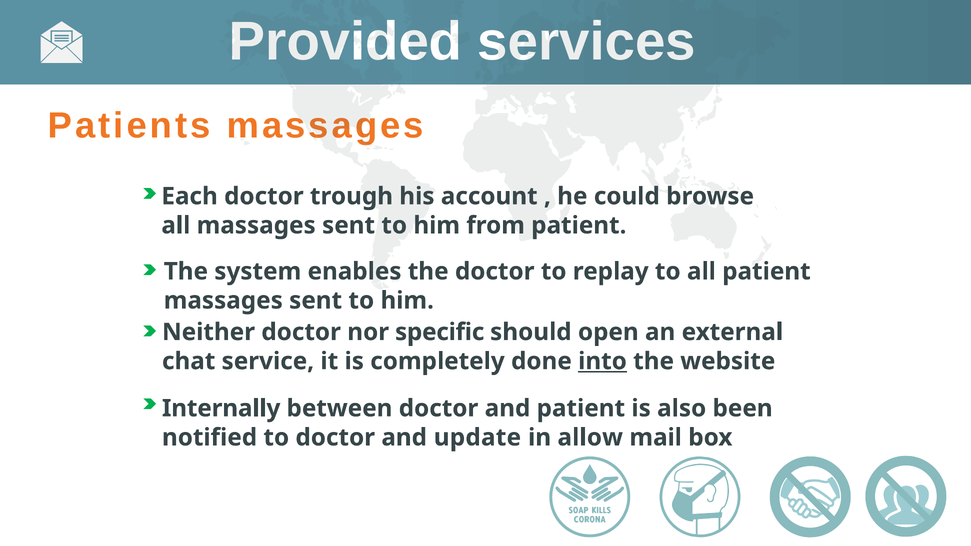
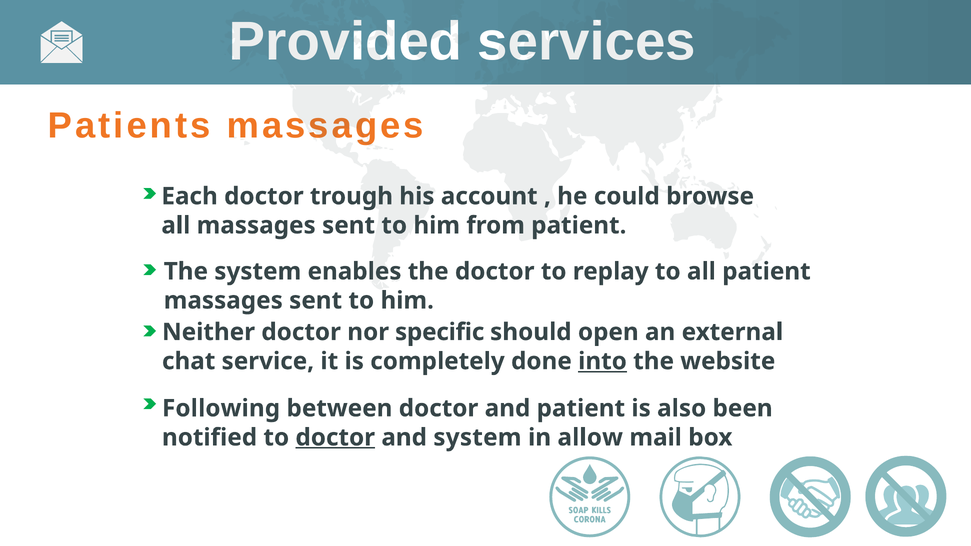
Internally: Internally -> Following (221, 408)
doctor underline: none -> present (335, 438)
and update: update -> system (477, 438)
